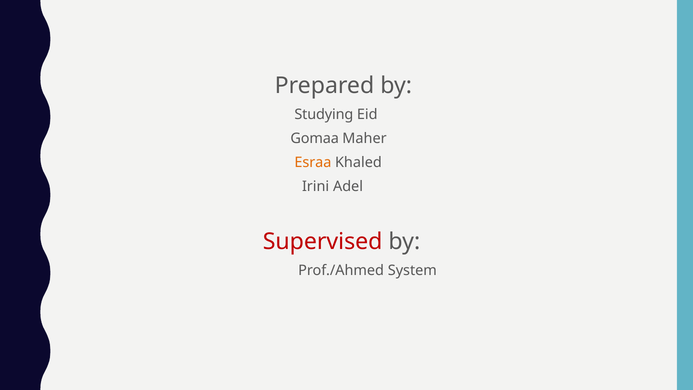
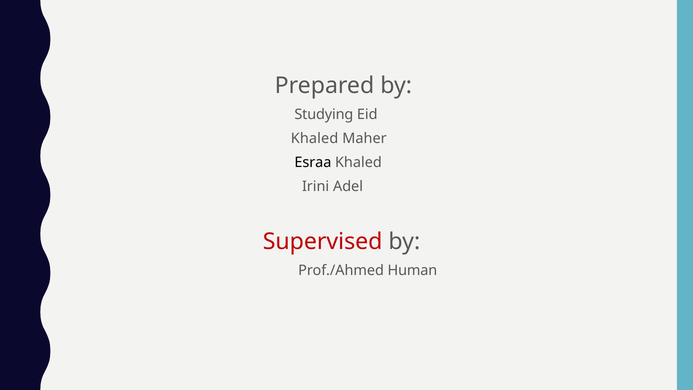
Gomaa: Gomaa -> Khaled (315, 138)
Esraa colour: orange -> black (313, 162)
System: System -> Human (412, 270)
